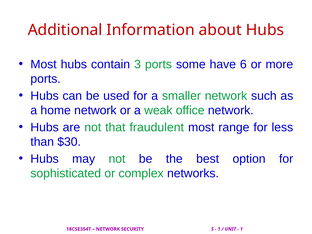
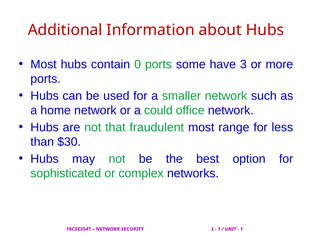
3: 3 -> 0 (138, 64)
6: 6 -> 3 (243, 64)
weak: weak -> could (158, 110)
